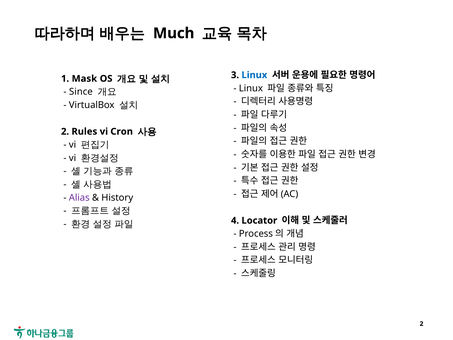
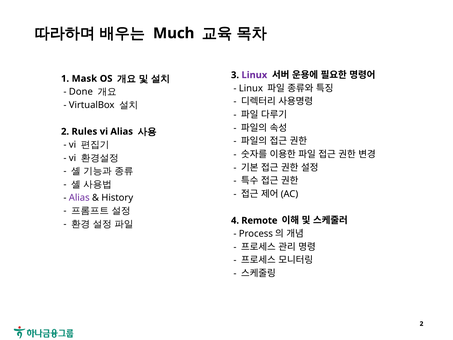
Linux colour: blue -> purple (254, 75)
Since: Since -> Done (81, 92)
vi Cron: Cron -> Alias (122, 131)
Locator: Locator -> Remote (259, 220)
